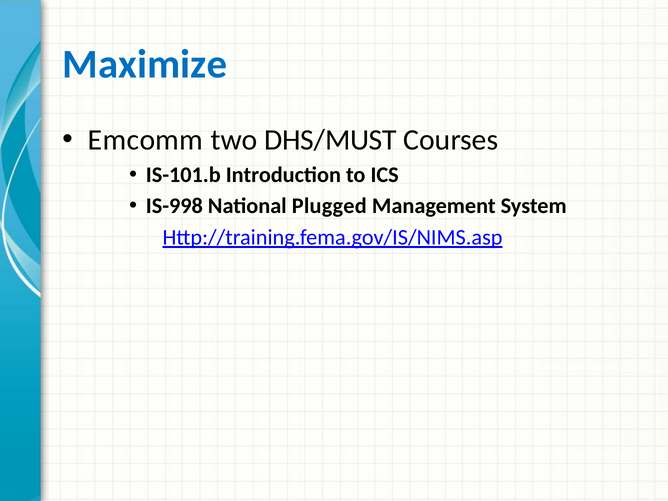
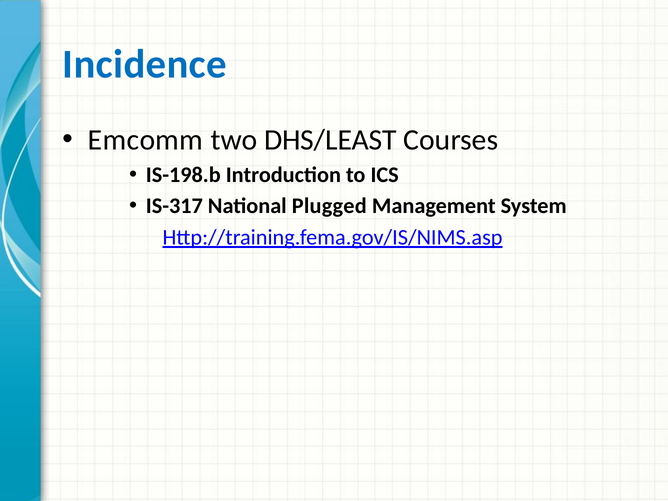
Maximize: Maximize -> Incidence (145, 64)
DHS/MUST: DHS/MUST -> DHS/LEAST (330, 140)
IS-101.b: IS-101.b -> IS-198.b (183, 175)
IS-998: IS-998 -> IS-317 (174, 206)
